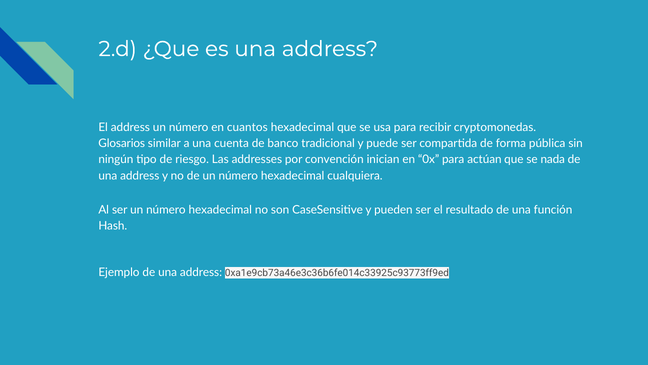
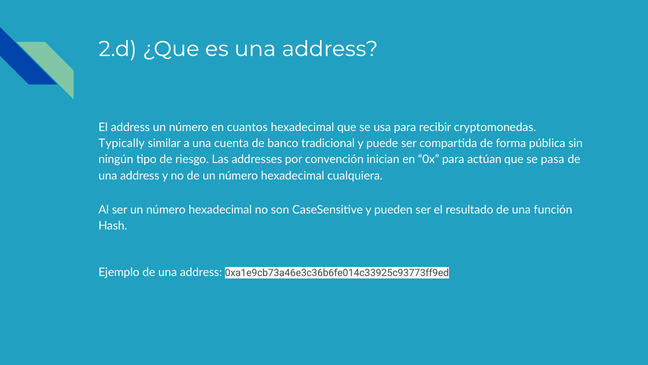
Glosarios: Glosarios -> Typically (122, 143)
nada: nada -> pasa (553, 159)
